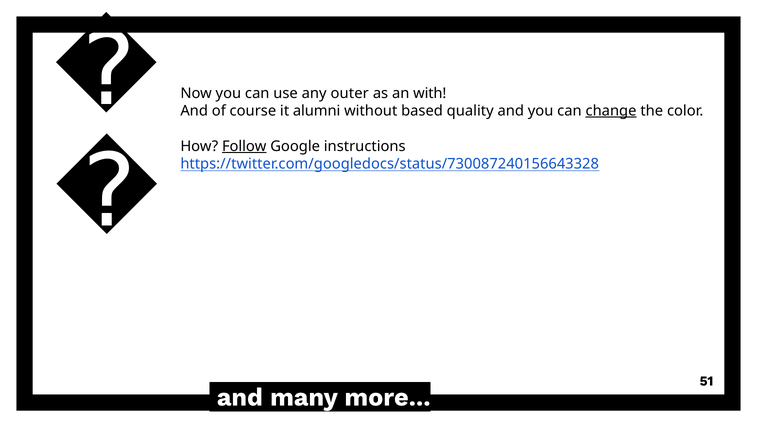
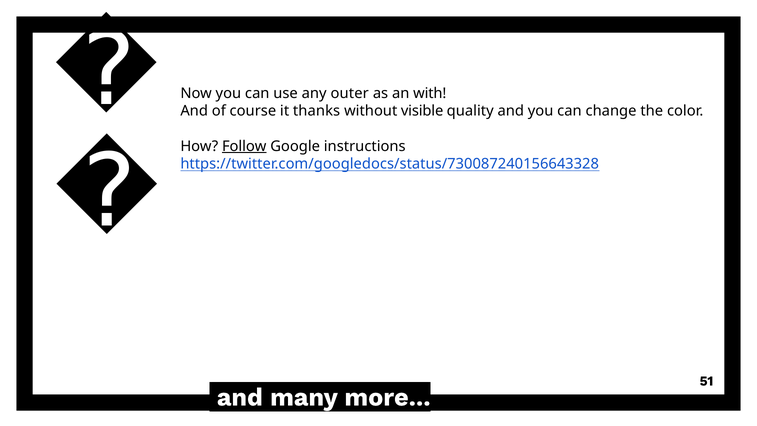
alumni: alumni -> thanks (317, 111)
based: based -> visible (422, 111)
change underline: present -> none (611, 111)
